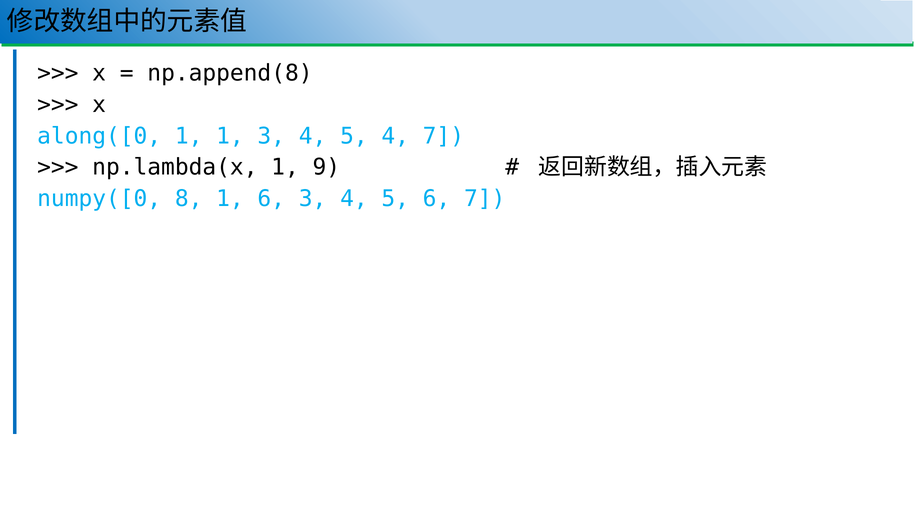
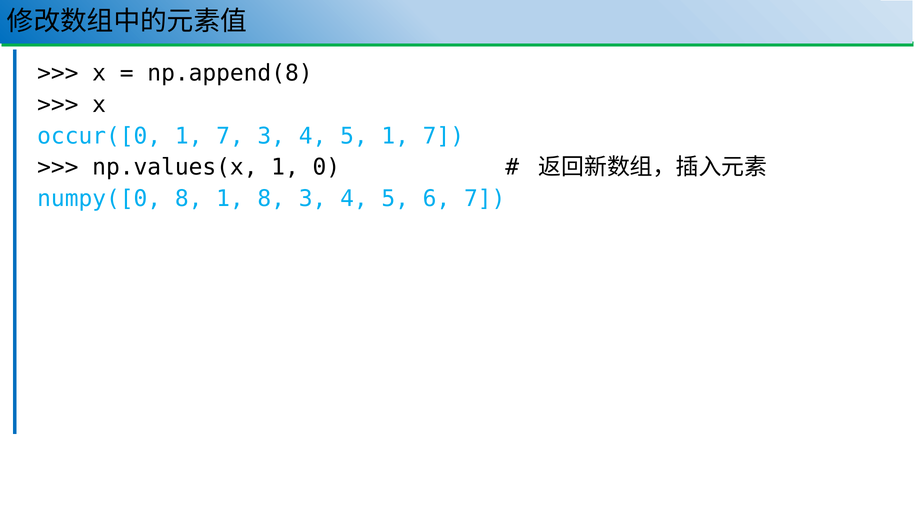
along([0: along([0 -> occur([0 (99, 136)
1: 1 -> 7 (230, 136)
5 4: 4 -> 1 (395, 136)
np.lambda(x: np.lambda(x -> np.values(x (175, 167)
9: 9 -> 0 (326, 167)
1 6: 6 -> 8 (271, 198)
